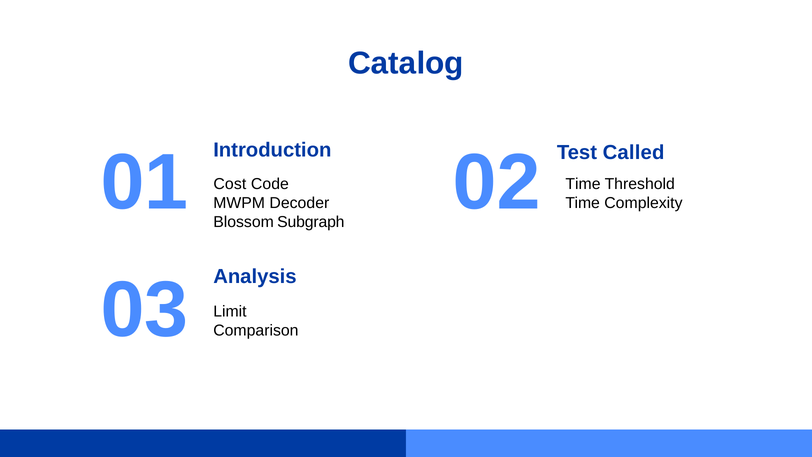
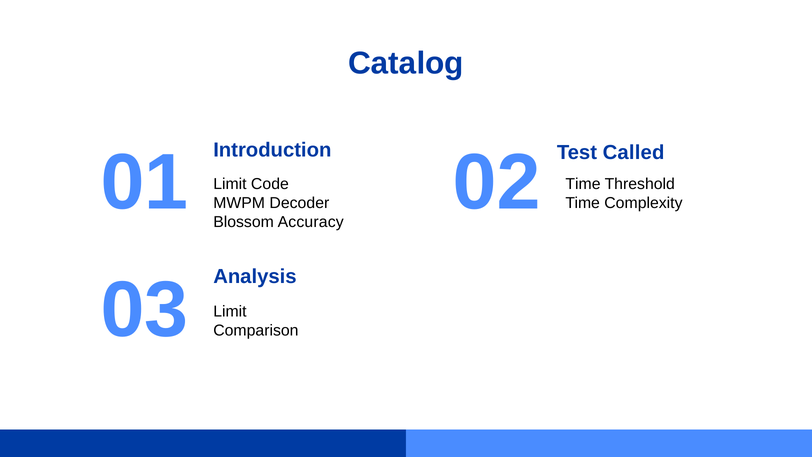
01 Cost: Cost -> Limit (230, 184)
Subgraph: Subgraph -> Accuracy (311, 222)
